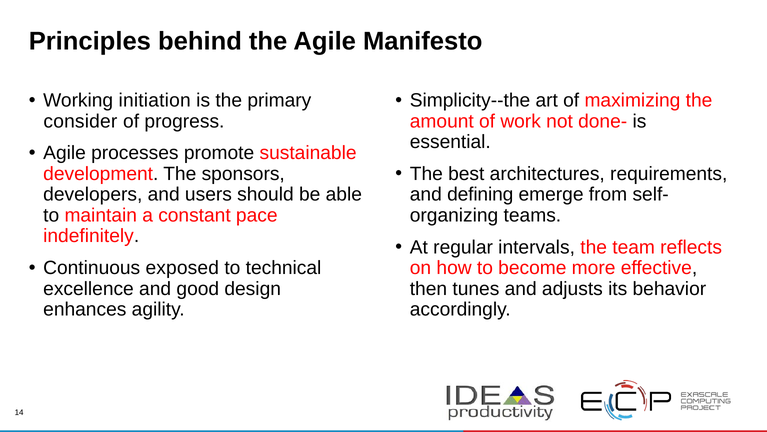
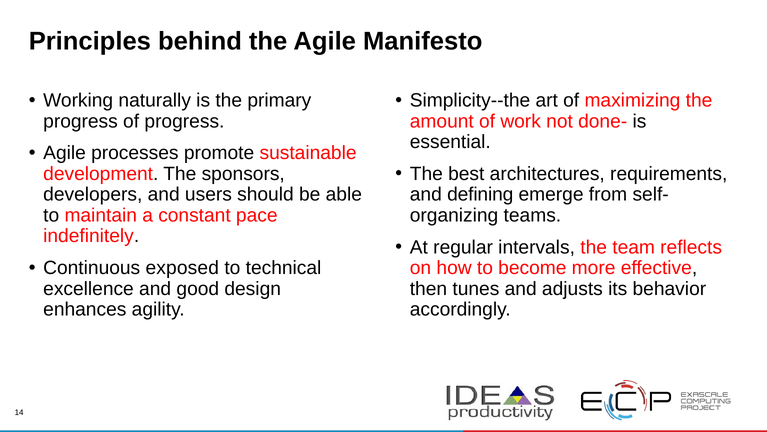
initiation: initiation -> naturally (155, 100)
consider: consider -> progress (81, 121)
